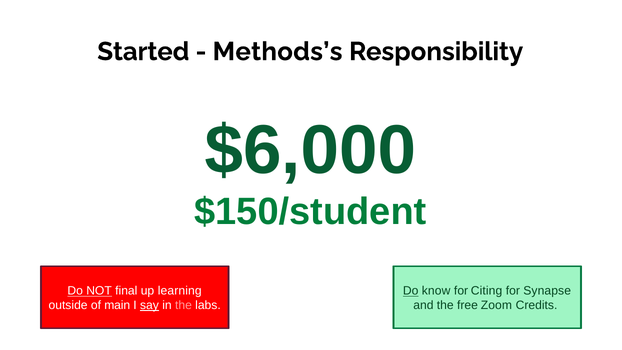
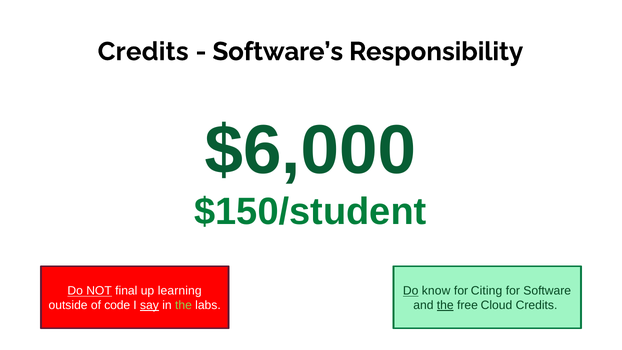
Started: Started -> Credits (143, 52)
Methods’s: Methods’s -> Software’s (278, 52)
Synapse: Synapse -> Software (547, 291)
main: main -> code (117, 305)
the colour: pink -> light green (183, 305)
the underline: none -> present (445, 305)
Zoom: Zoom -> Cloud (496, 305)
